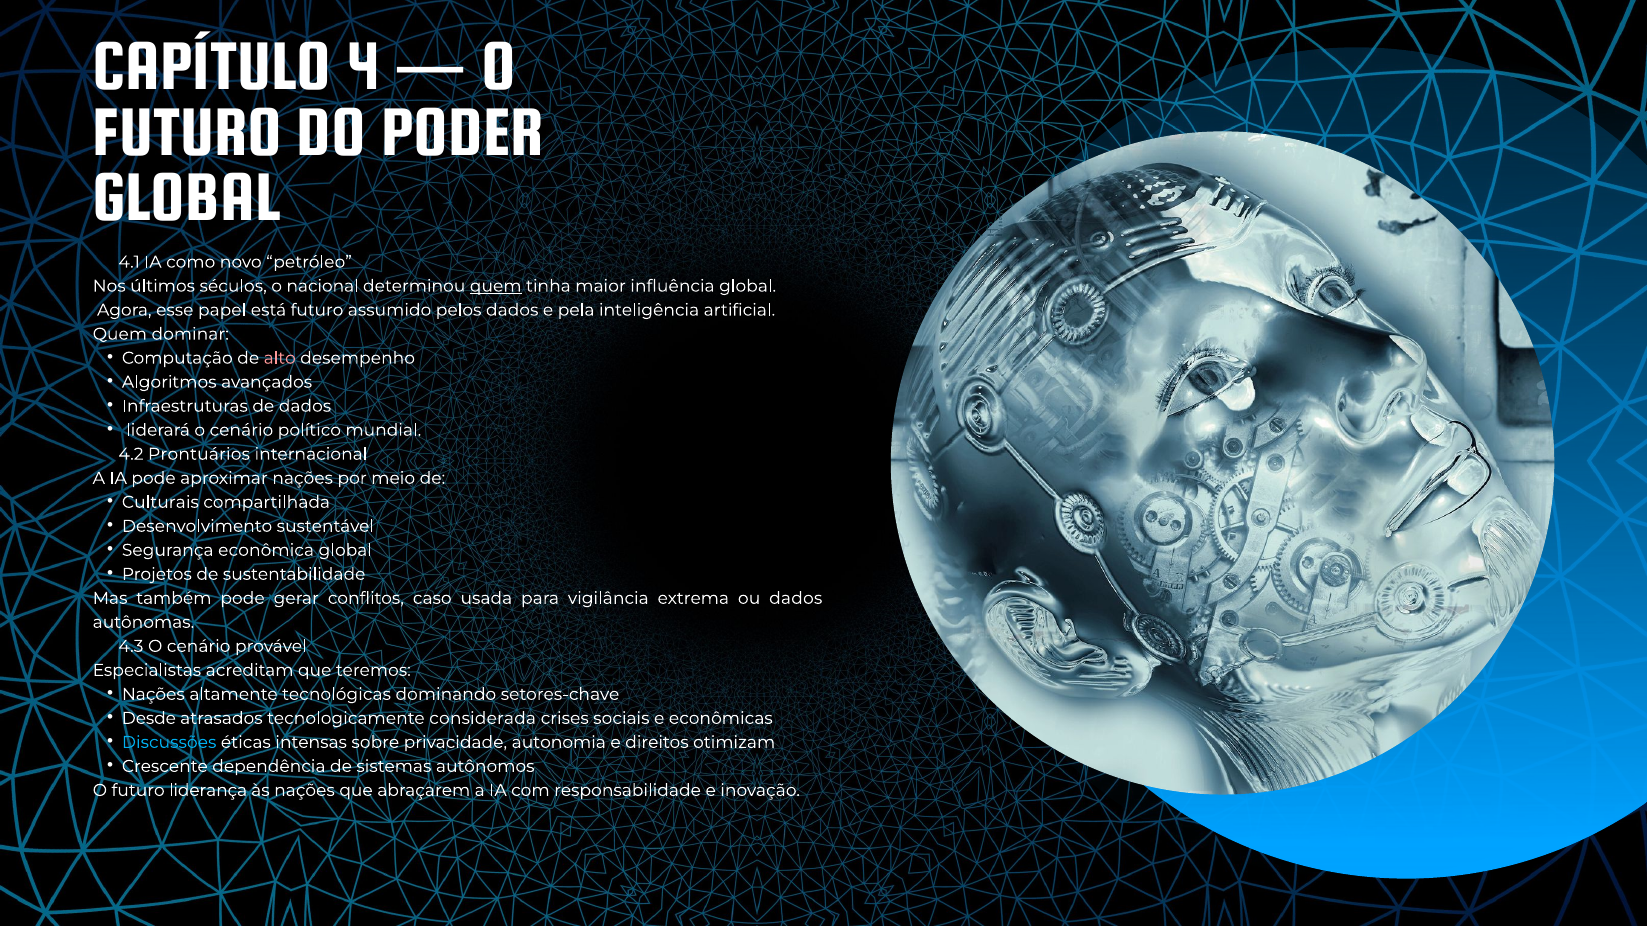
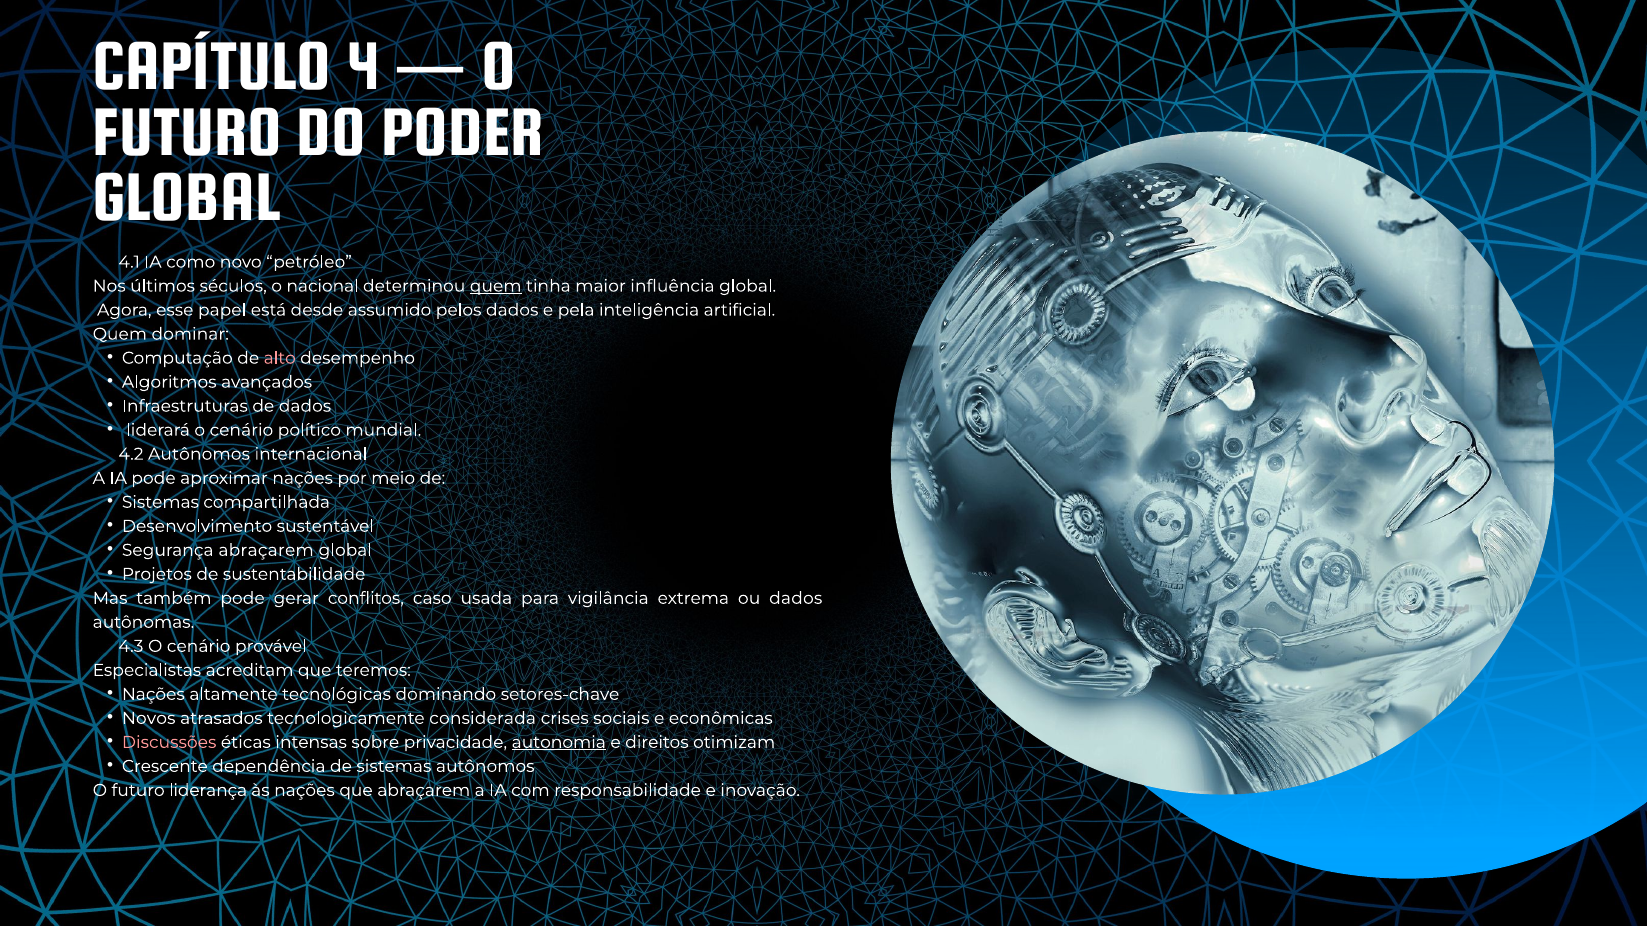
está futuro: futuro -> desde (317, 310)
4.2 Prontuários: Prontuários -> Autônomos (199, 454)
Culturais: Culturais -> Sistemas (160, 502)
Segurança econômica: econômica -> abraçarem (266, 550)
Desde: Desde -> Novos (149, 719)
Discussões colour: light blue -> pink (169, 743)
autonomia underline: none -> present (559, 743)
